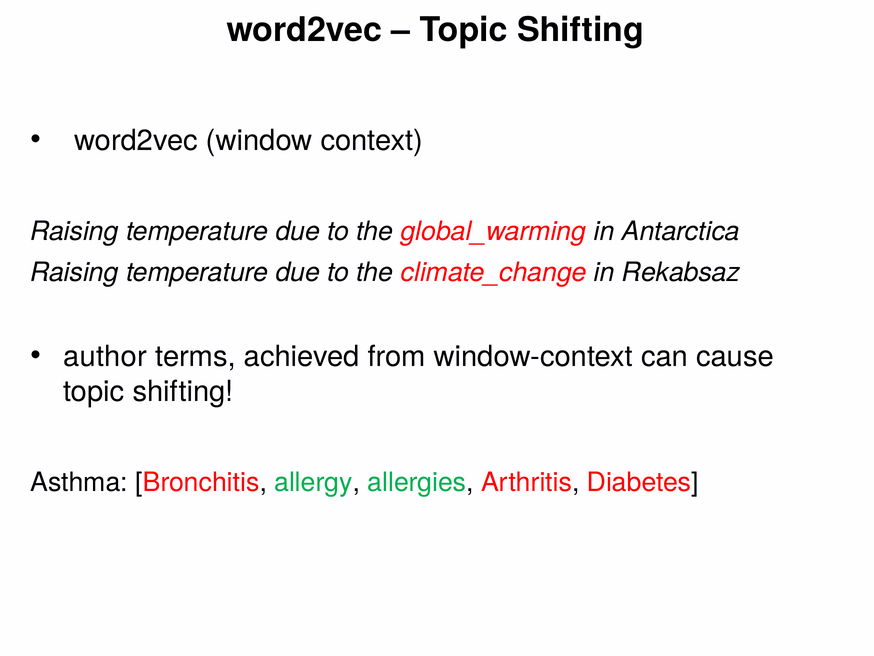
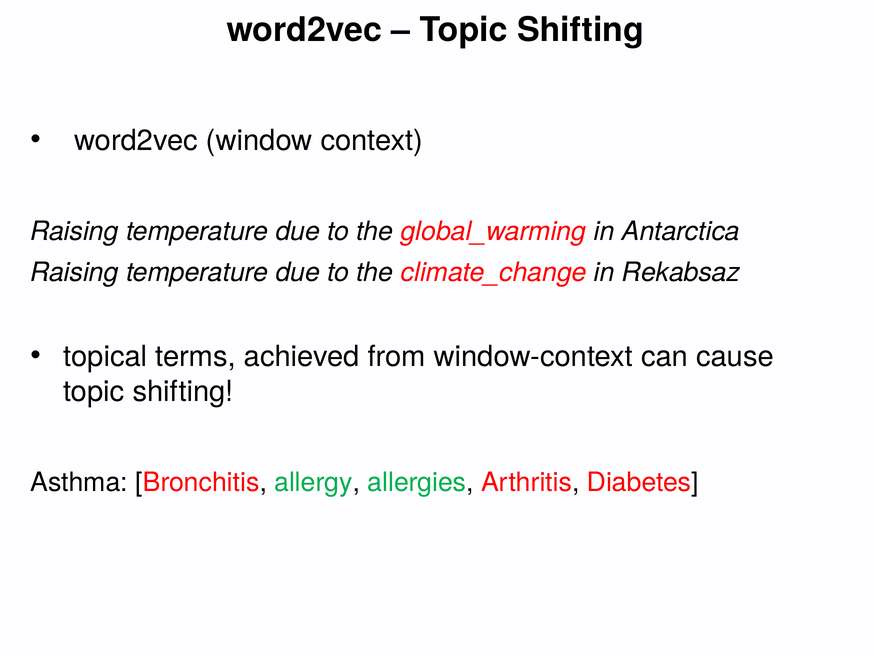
author: author -> topical (105, 356)
